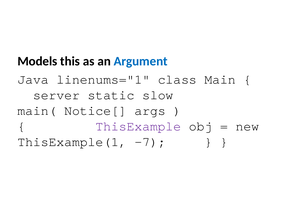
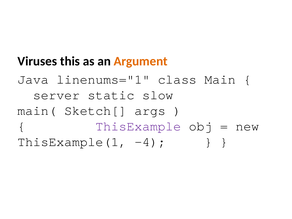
Models: Models -> Viruses (37, 61)
Argument colour: blue -> orange (141, 61)
Notice[: Notice[ -> Sketch[ (95, 111)
-7: -7 -> -4 (150, 142)
